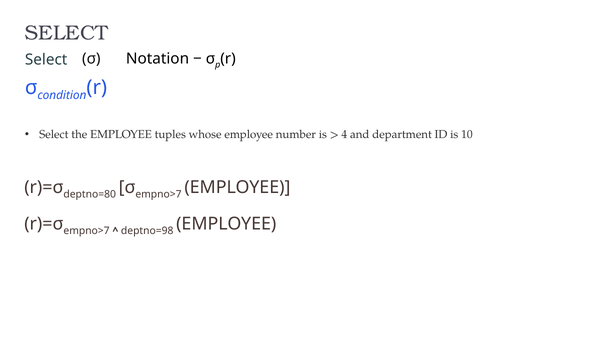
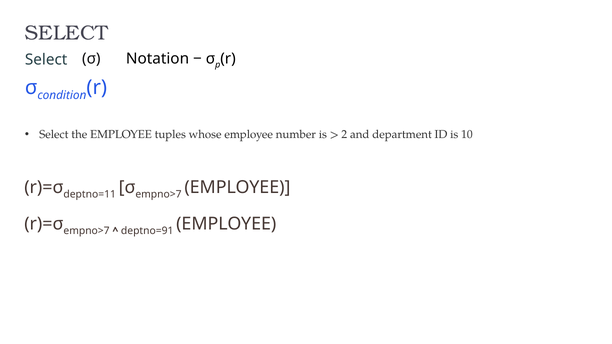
4: 4 -> 2 (344, 135)
deptno=80: deptno=80 -> deptno=11 (90, 195)
deptno=98: deptno=98 -> deptno=91 (147, 231)
